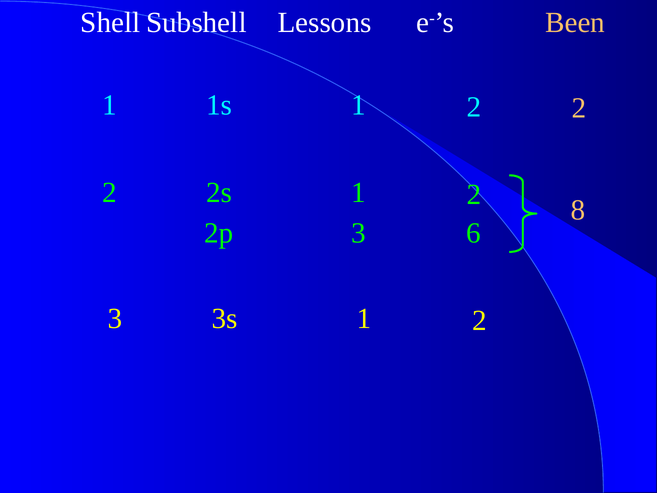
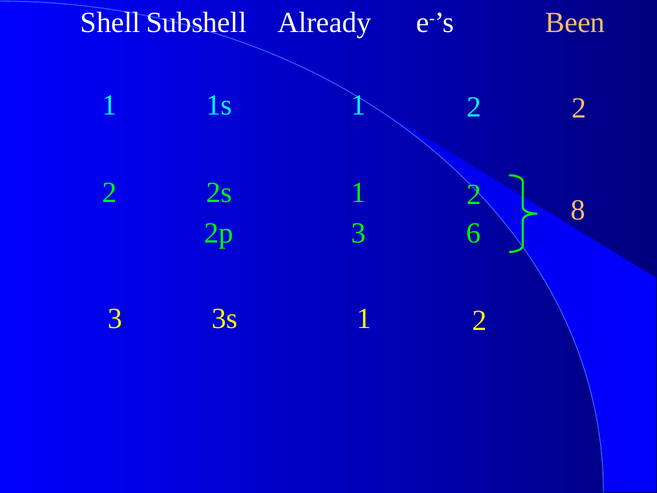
Lessons: Lessons -> Already (325, 23)
